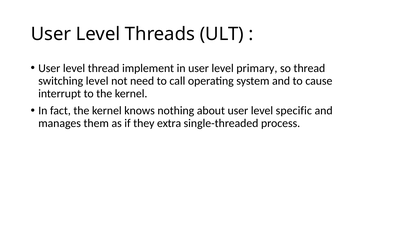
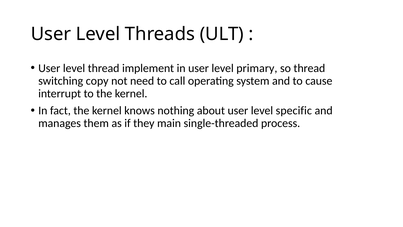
switching level: level -> copy (97, 81)
extra: extra -> main (169, 123)
